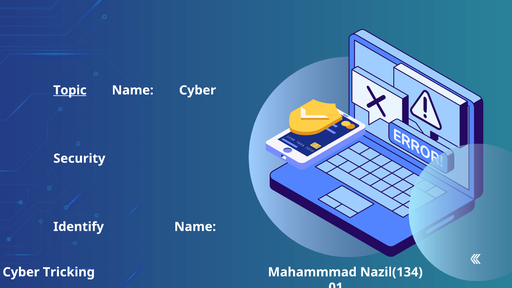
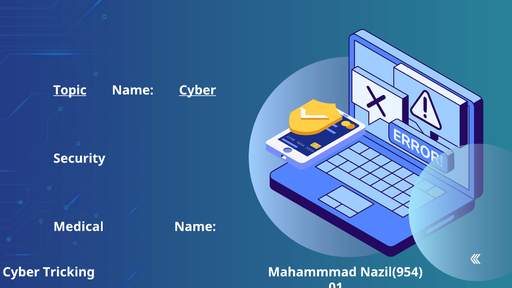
Cyber underline: none -> present (197, 90)
Identify: Identify -> Medical (79, 227)
Nazil(134: Nazil(134 -> Nazil(954 (391, 272)
